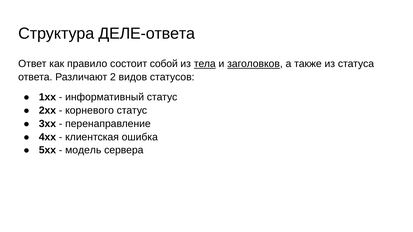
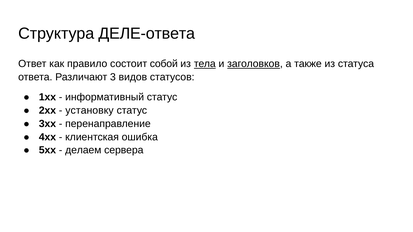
2: 2 -> 3 (113, 77)
корневого: корневого -> установку (89, 111)
модель: модель -> делаем (83, 150)
